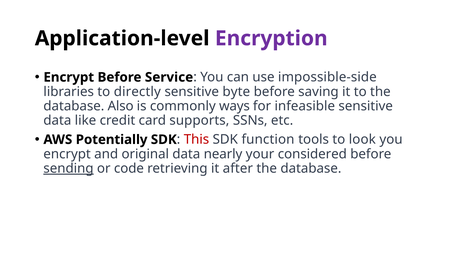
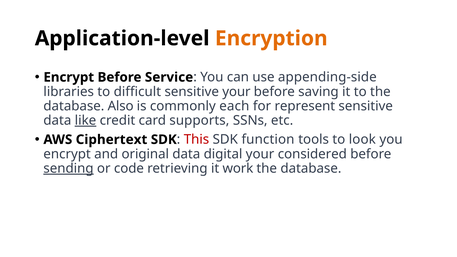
Encryption colour: purple -> orange (271, 38)
impossible-side: impossible-side -> appending-side (327, 77)
directly: directly -> difficult (137, 92)
sensitive byte: byte -> your (236, 92)
ways: ways -> each (234, 106)
infeasible: infeasible -> represent (305, 106)
like underline: none -> present (85, 120)
Potentially: Potentially -> Ciphertext (112, 140)
nearly: nearly -> digital (223, 154)
after: after -> work (238, 168)
